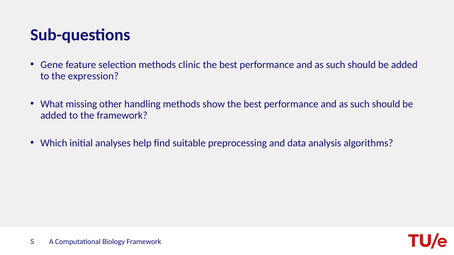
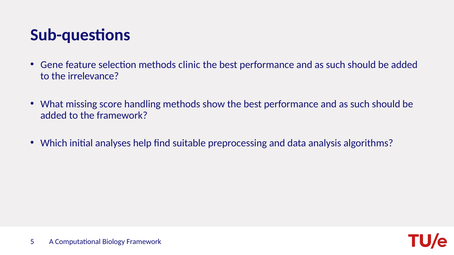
expression: expression -> irrelevance (93, 76)
other: other -> score (111, 104)
